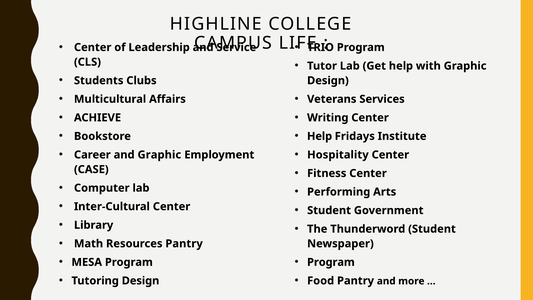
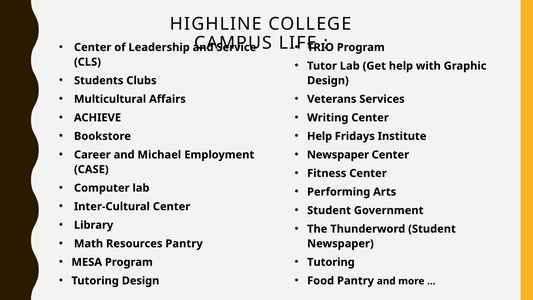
and Graphic: Graphic -> Michael (159, 155)
Hospitality: Hospitality -> Newspaper (338, 155)
Program: Program -> Tutoring (331, 262)
